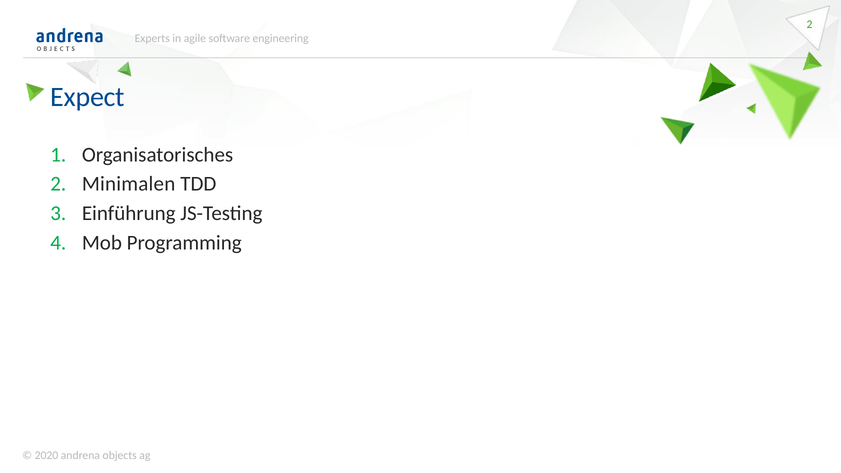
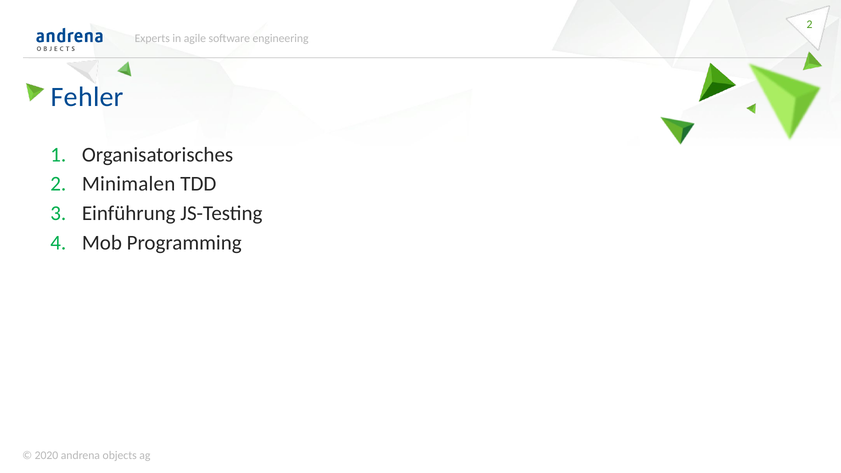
Expect: Expect -> Fehler (87, 97)
